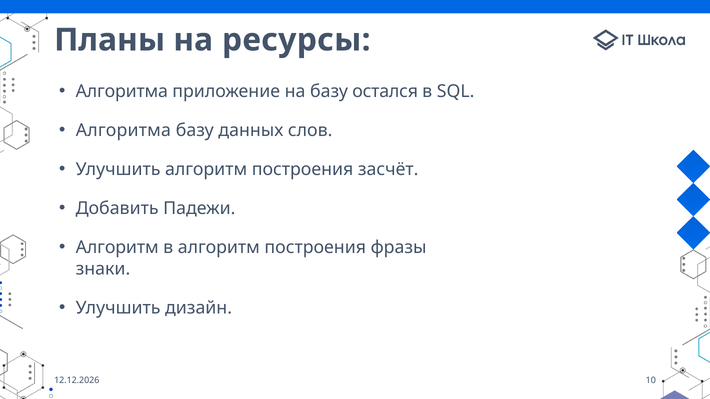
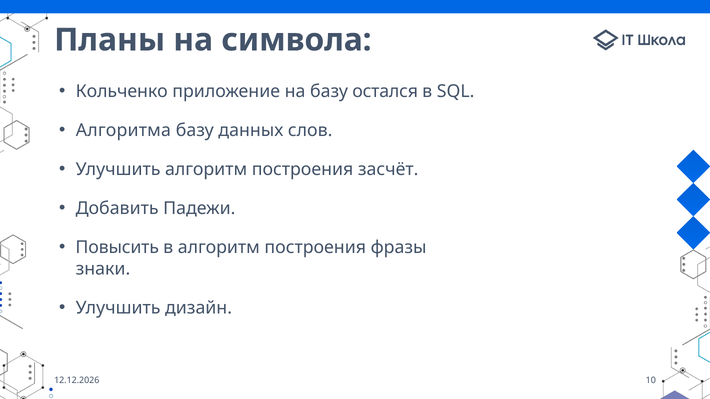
ресурсы: ресурсы -> символа (296, 40)
Алгоритма: Алгоритма -> Кольченко (122, 91)
Алгоритм: Алгоритм -> Повысить (117, 248)
